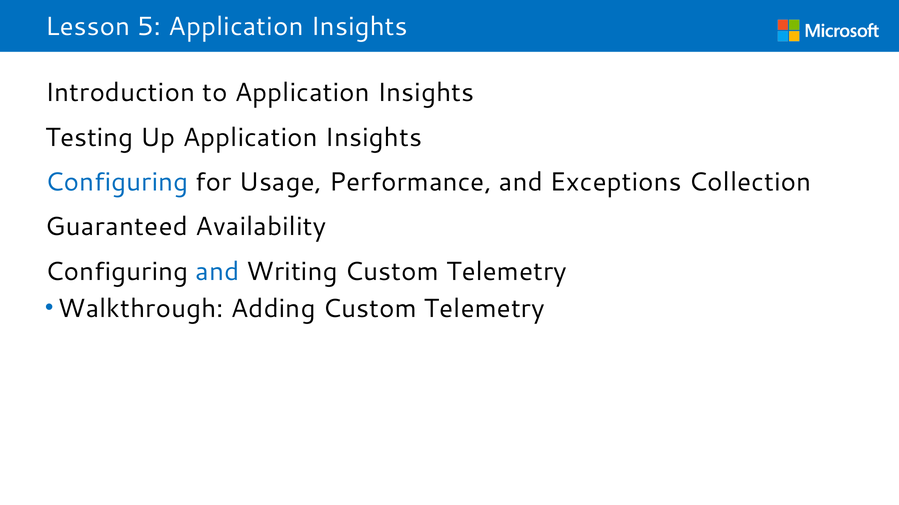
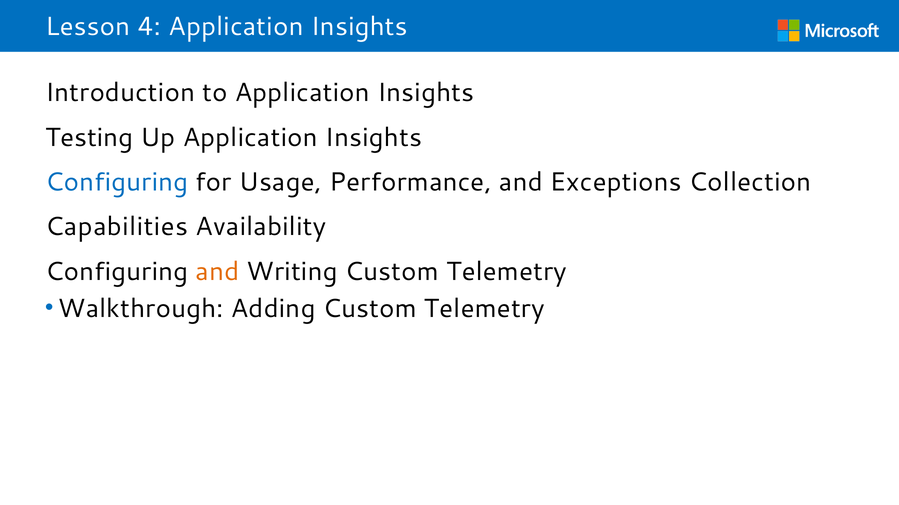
5: 5 -> 4 (149, 27)
Guaranteed: Guaranteed -> Capabilities (117, 227)
and colour: blue -> orange (217, 272)
